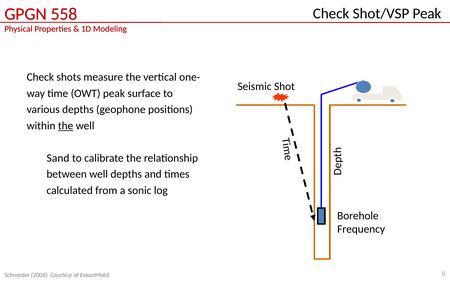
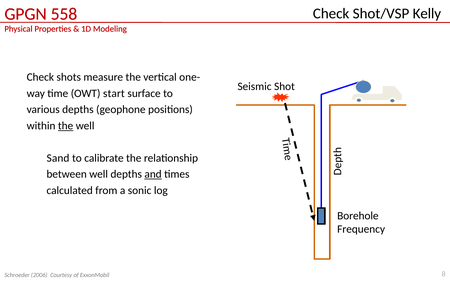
Shot/VSP Peak: Peak -> Kelly (427, 13)
OWT peak: peak -> start (114, 93)
and underline: none -> present (153, 174)
